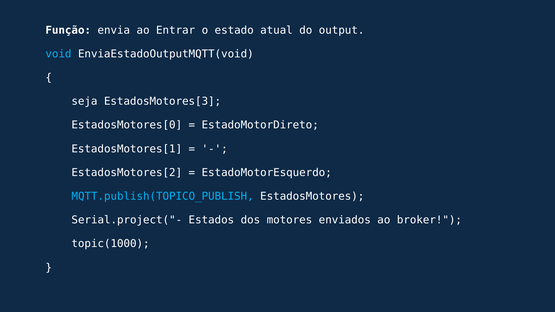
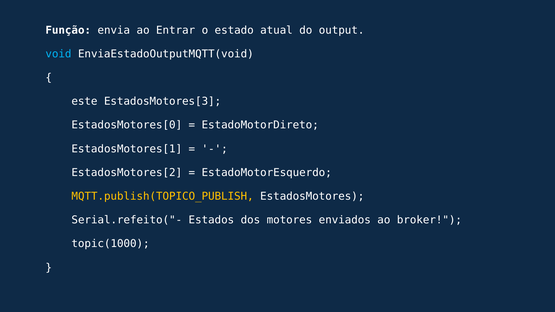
seja: seja -> este (84, 101)
MQTT.publish(TOPICO_PUBLISH colour: light blue -> yellow (163, 196)
Serial.project("-: Serial.project("- -> Serial.refeito("- (127, 220)
